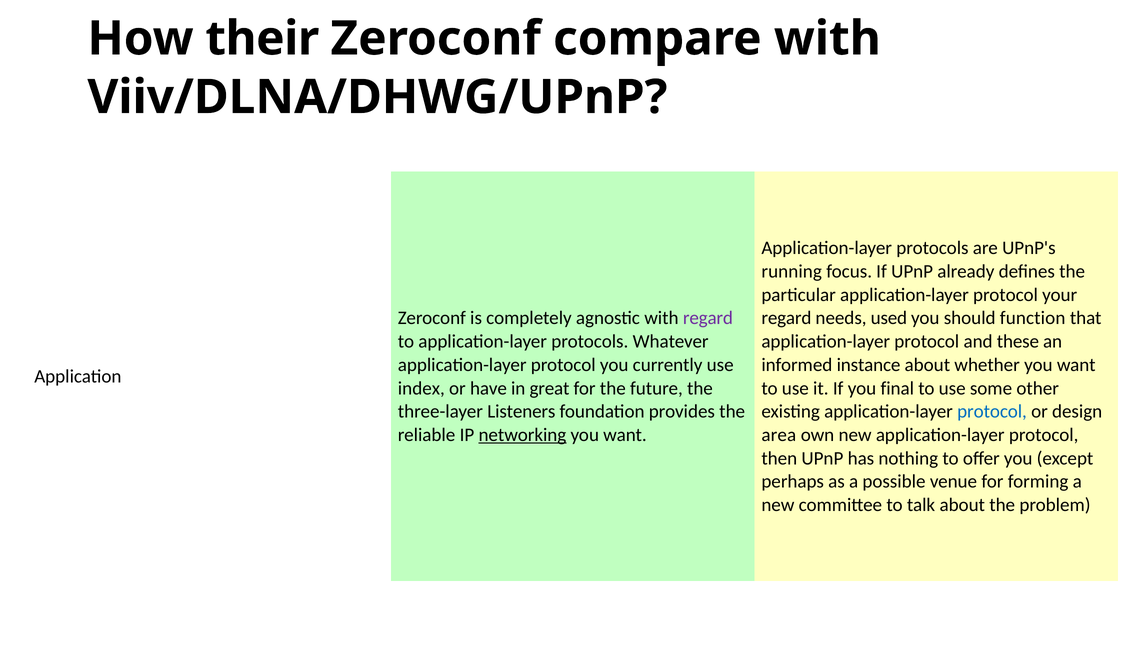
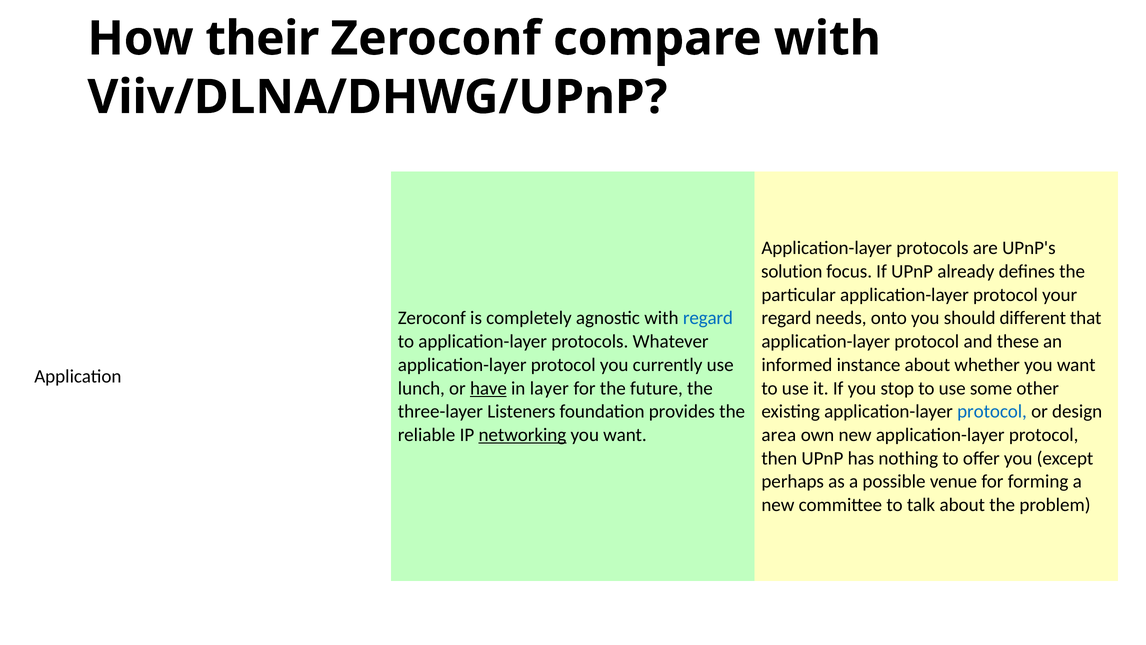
running: running -> solution (792, 271)
regard colour: purple -> blue (708, 318)
used: used -> onto (889, 318)
function: function -> different (1033, 318)
index: index -> lunch (421, 388)
have underline: none -> present (488, 388)
great: great -> layer (549, 388)
final: final -> stop (897, 388)
